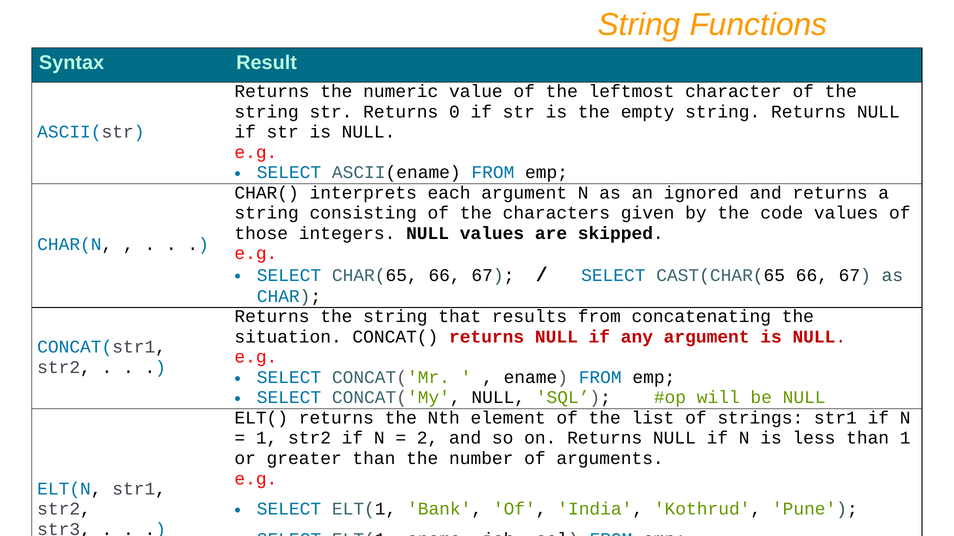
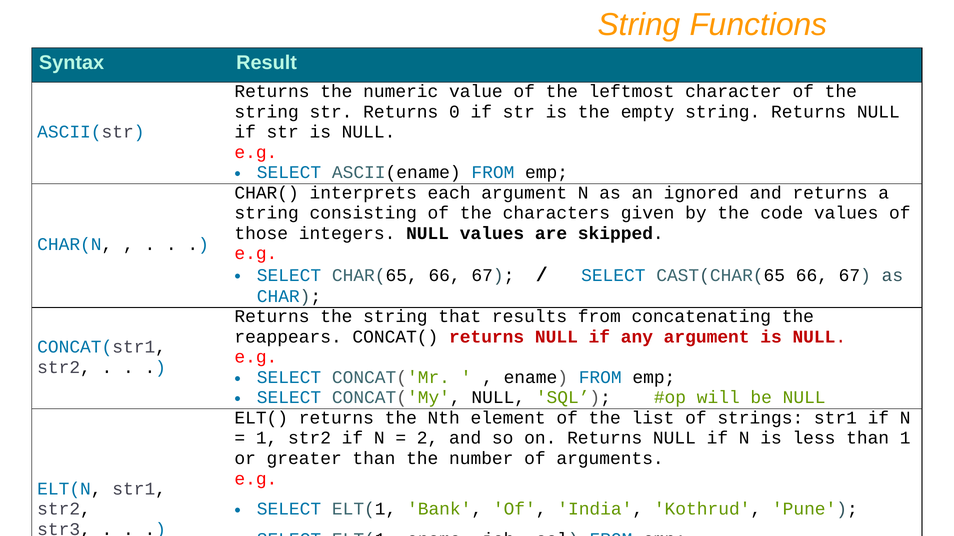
situation: situation -> reappears (288, 337)
